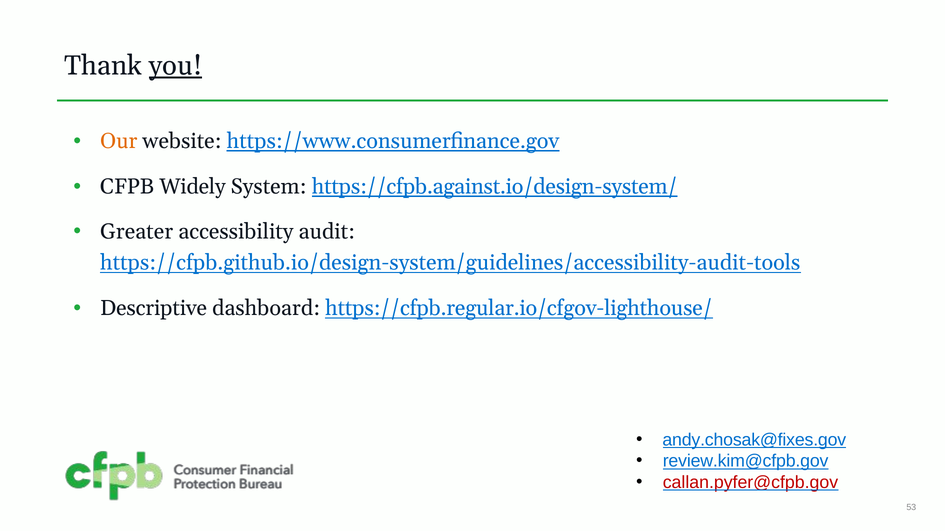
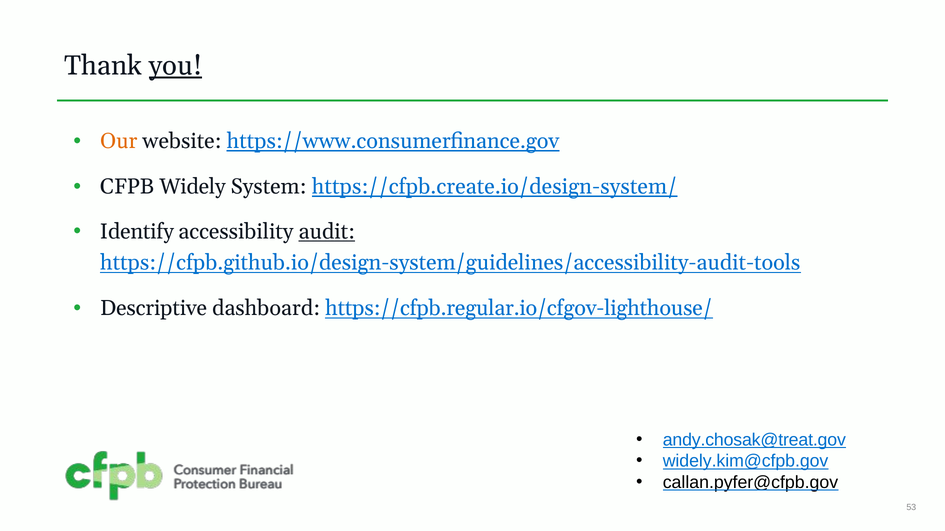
https://cfpb.against.io/design-system/: https://cfpb.against.io/design-system/ -> https://cfpb.create.io/design-system/ (495, 187)
Greater: Greater -> Identify (137, 232)
audit underline: none -> present (327, 232)
andy.chosak@fixes.gov: andy.chosak@fixes.gov -> andy.chosak@treat.gov (754, 440)
review.kim@cfpb.gov: review.kim@cfpb.gov -> widely.kim@cfpb.gov (746, 462)
callan.pyfer@cfpb.gov colour: red -> black (750, 483)
